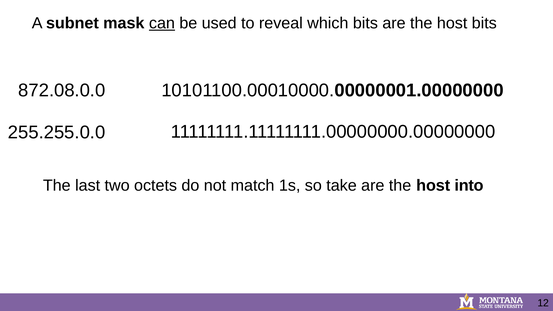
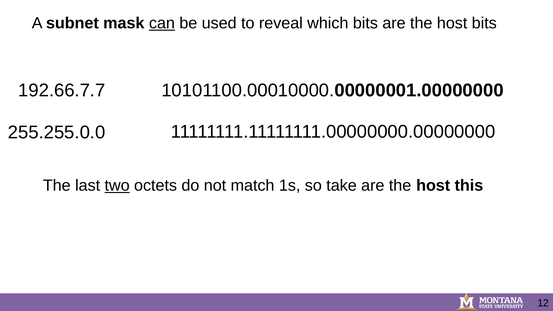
872.08.0.0: 872.08.0.0 -> 192.66.7.7 (62, 90)
two underline: none -> present (117, 186)
into: into -> this (469, 186)
